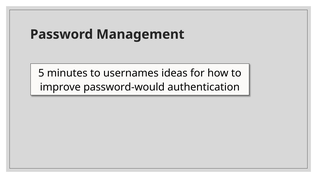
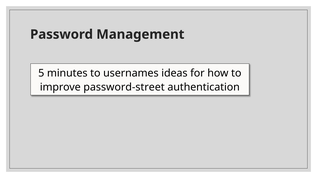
password-would: password-would -> password-street (124, 87)
